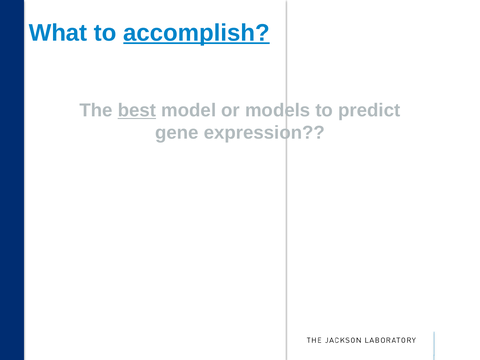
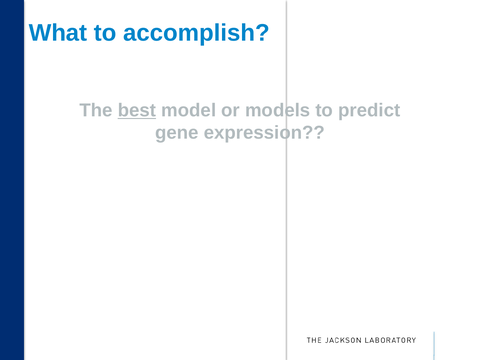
accomplish underline: present -> none (197, 33)
